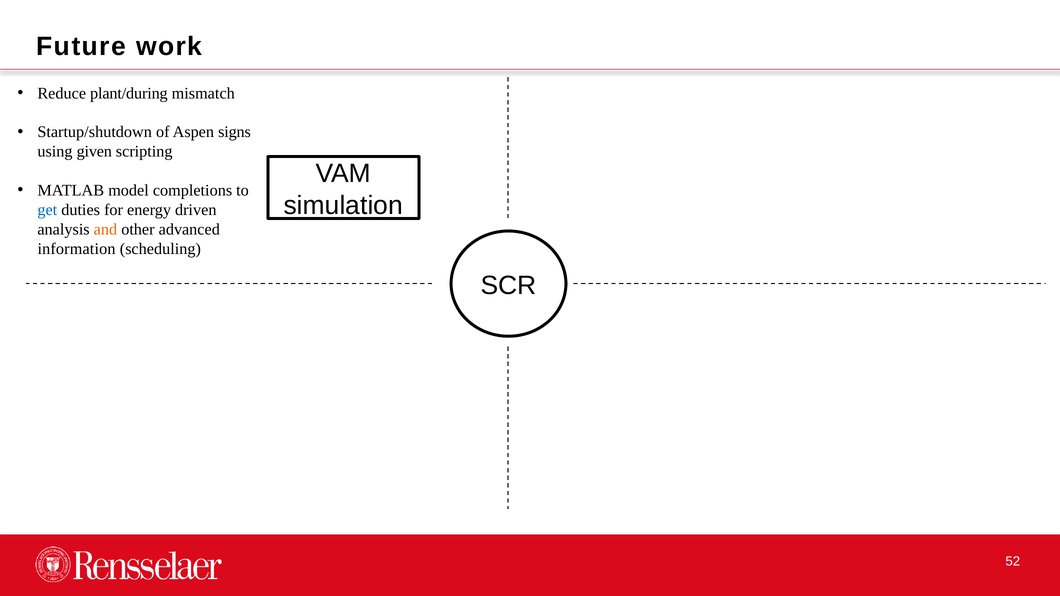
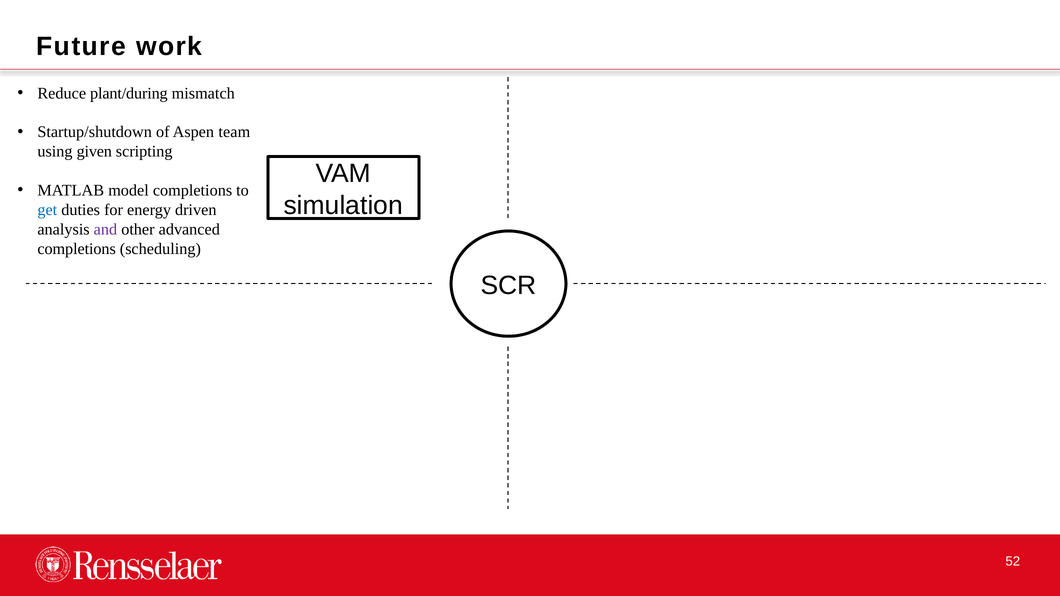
signs: signs -> team (234, 132)
and colour: orange -> purple (105, 229)
information: information -> completions (77, 249)
